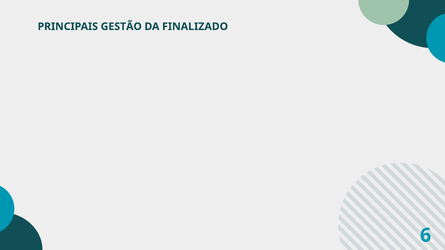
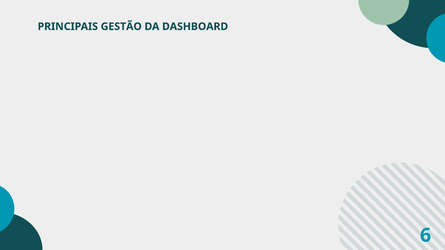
FINALIZADO: FINALIZADO -> DASHBOARD (195, 27)
